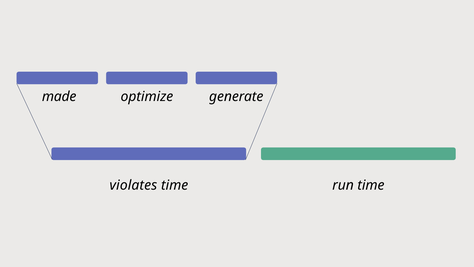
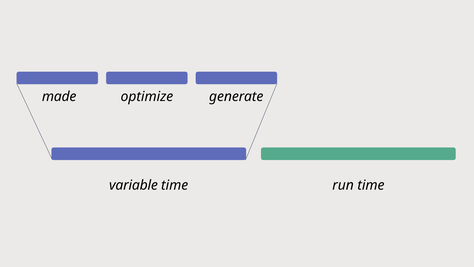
violates: violates -> variable (134, 185)
